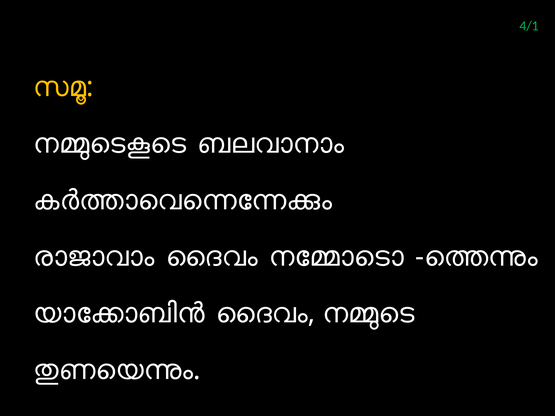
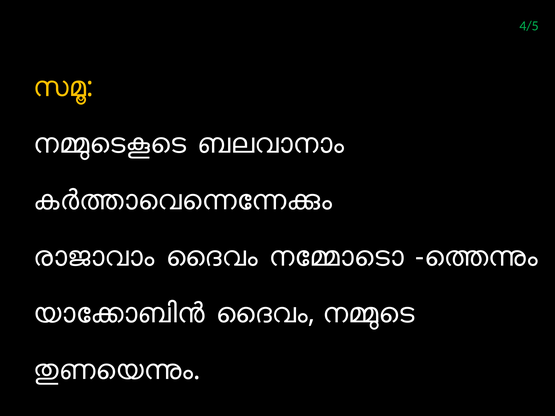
4/1: 4/1 -> 4/5 (529, 26)
